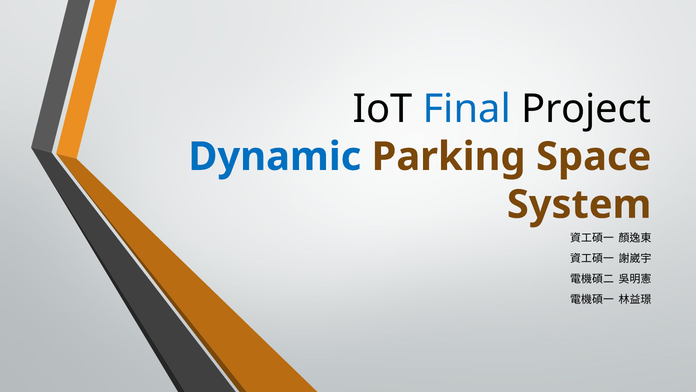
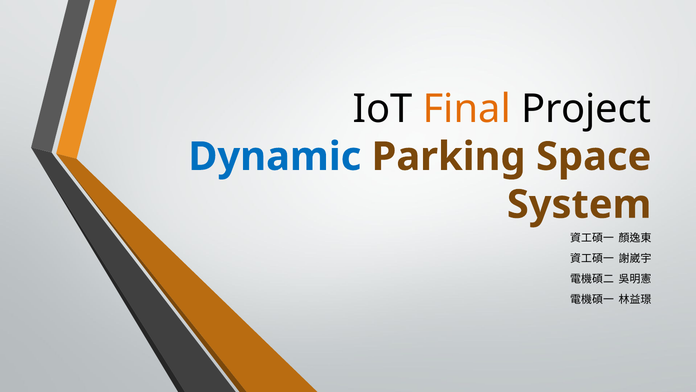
Final colour: blue -> orange (467, 109)
